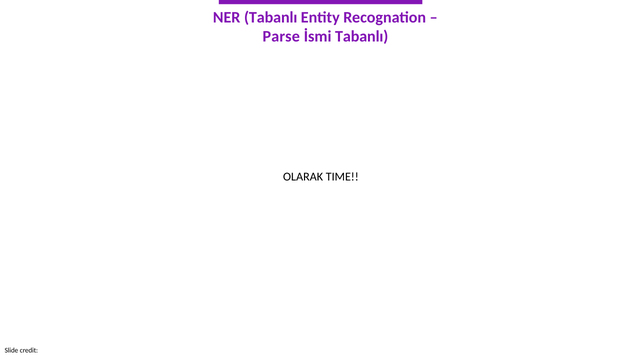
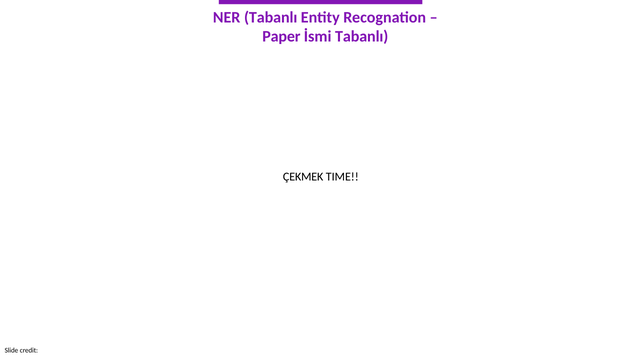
Parse: Parse -> Paper (281, 37)
OLARAK: OLARAK -> ÇEKMEK (303, 177)
